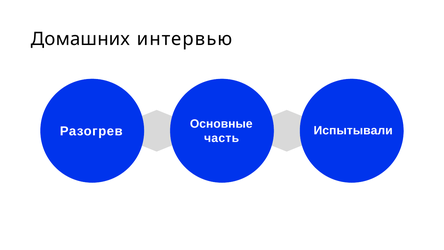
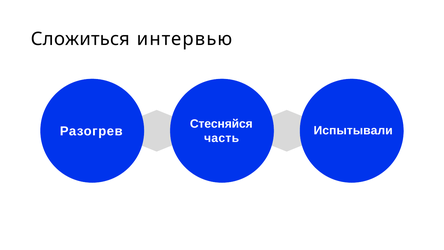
Домашних: Домашних -> Сложиться (80, 39)
Основные: Основные -> Стесняйся (221, 124)
